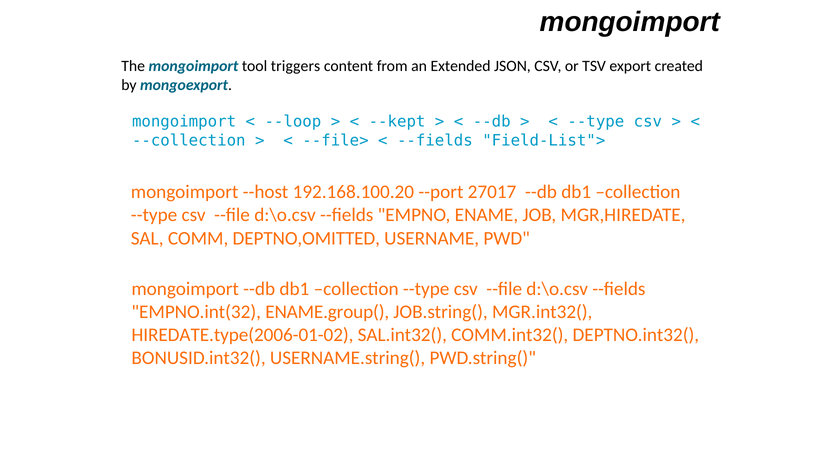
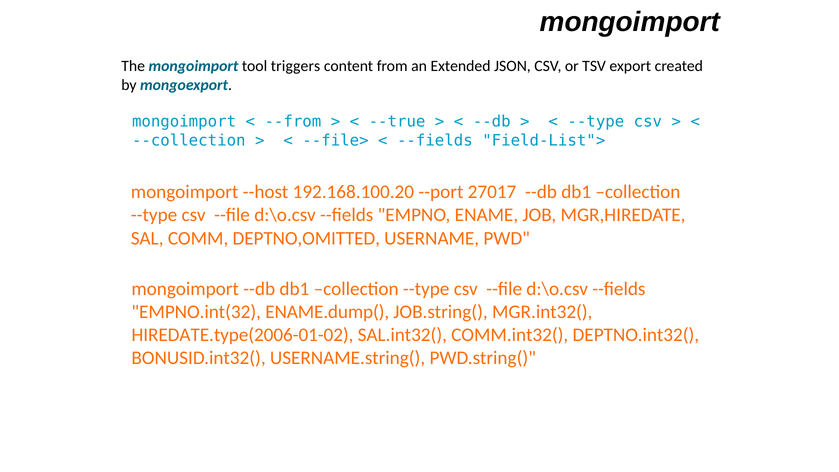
--loop: --loop -> --from (293, 121)
--kept: --kept -> --true (397, 121)
ENAME.group(: ENAME.group( -> ENAME.dump( (327, 312)
